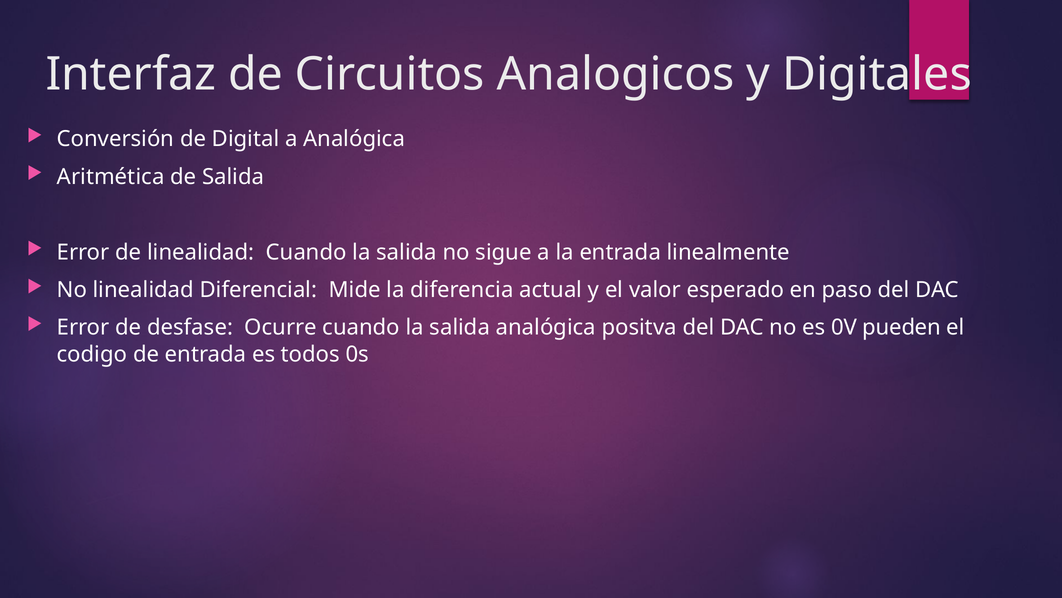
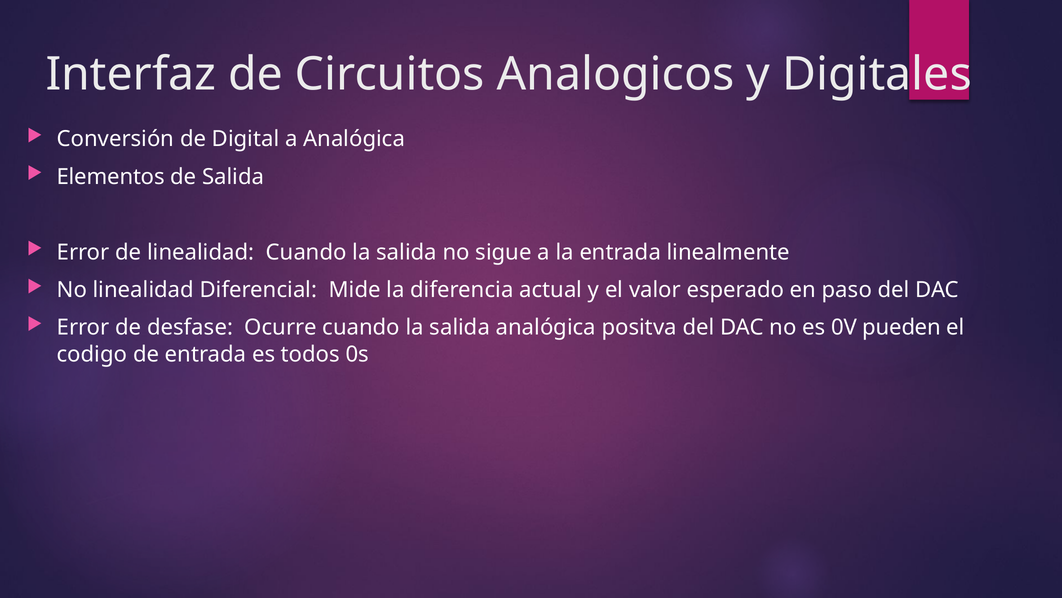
Aritmética: Aritmética -> Elementos (111, 177)
